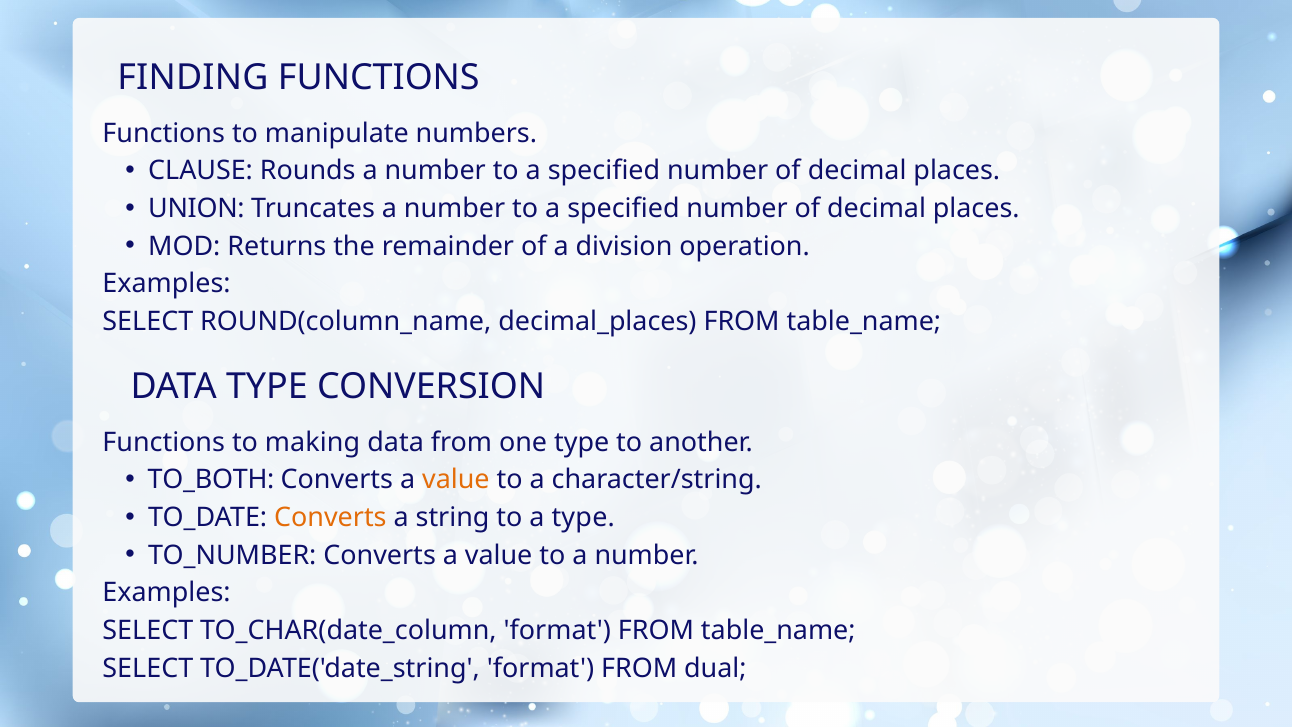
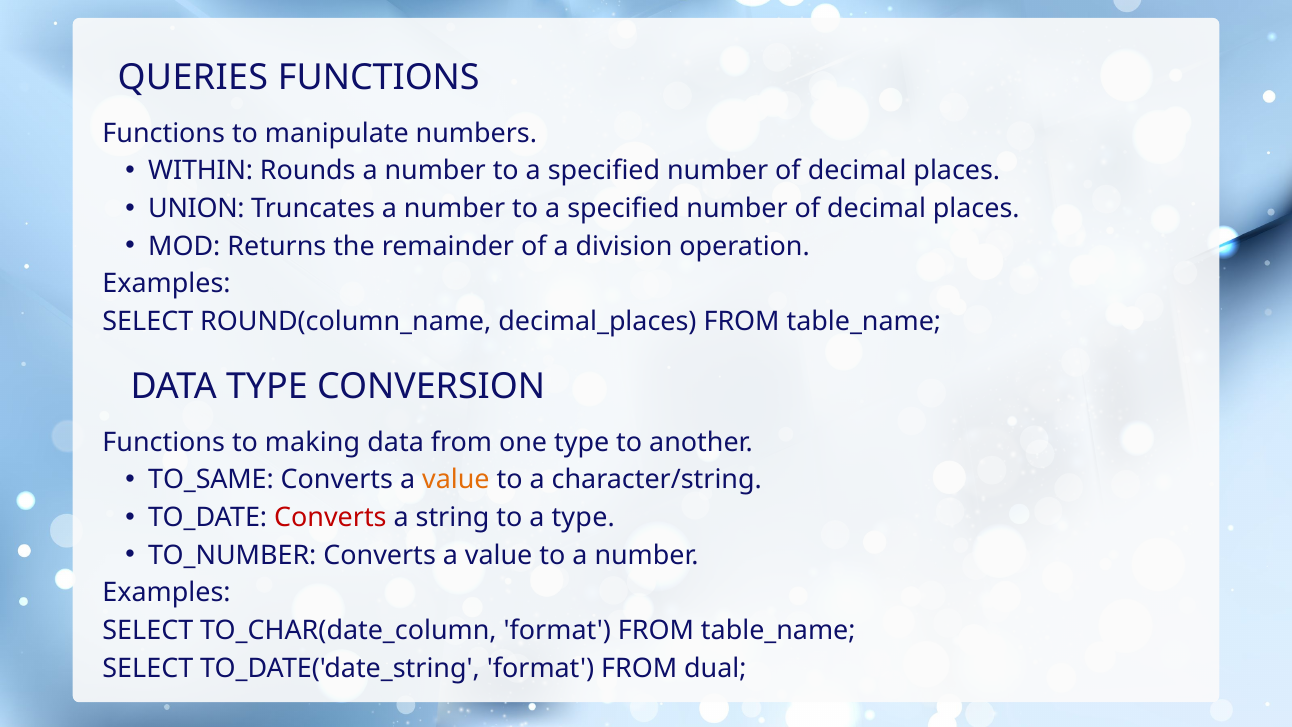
FINDING: FINDING -> QUERIES (193, 78)
CLAUSE: CLAUSE -> WITHIN (201, 171)
TO_BOTH: TO_BOTH -> TO_SAME (211, 480)
Converts colour: orange -> red (330, 518)
